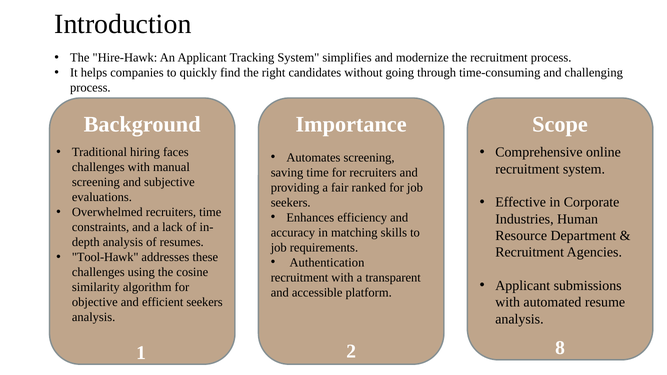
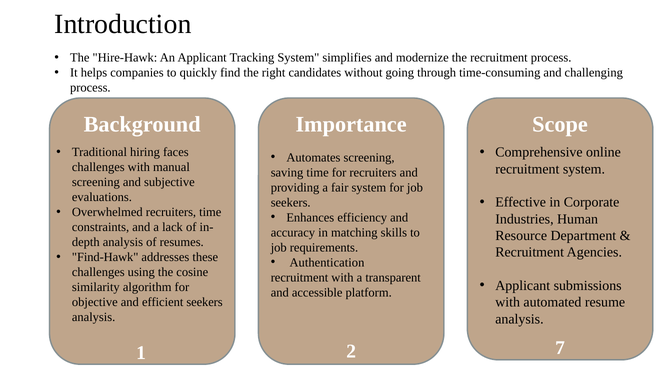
fair ranked: ranked -> system (369, 188)
Tool-Hawk: Tool-Hawk -> Find-Hawk (105, 257)
8: 8 -> 7 (560, 348)
